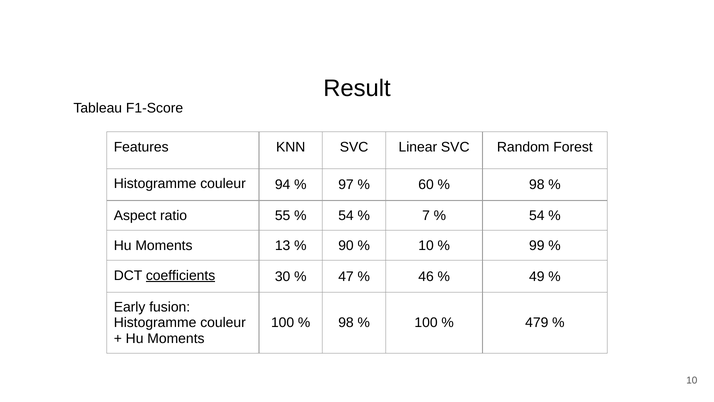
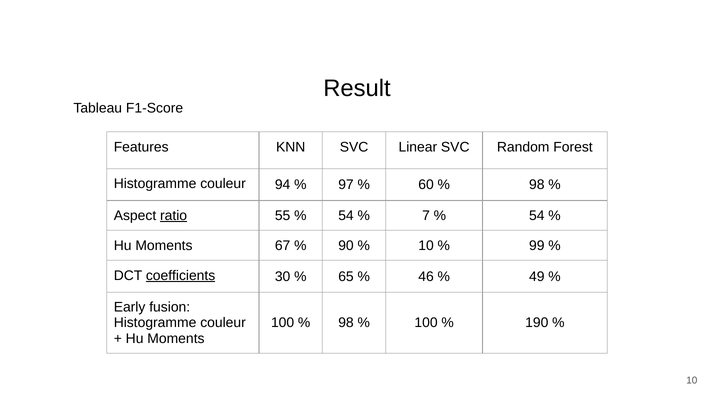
ratio underline: none -> present (174, 215)
13: 13 -> 67 (283, 245)
47: 47 -> 65 (346, 276)
479: 479 -> 190 (537, 323)
